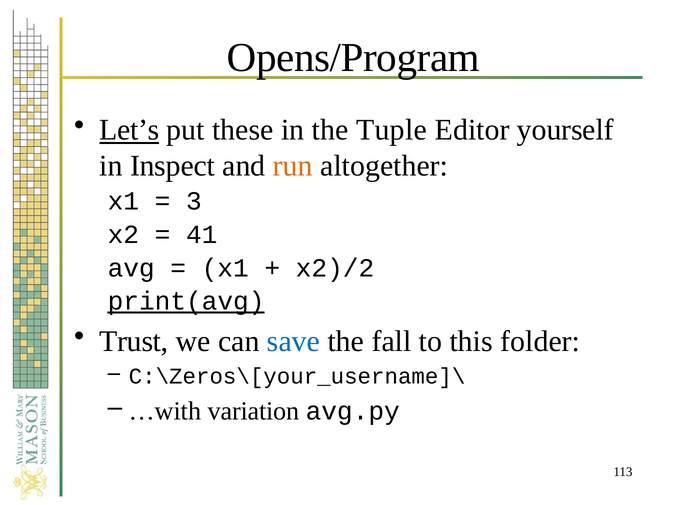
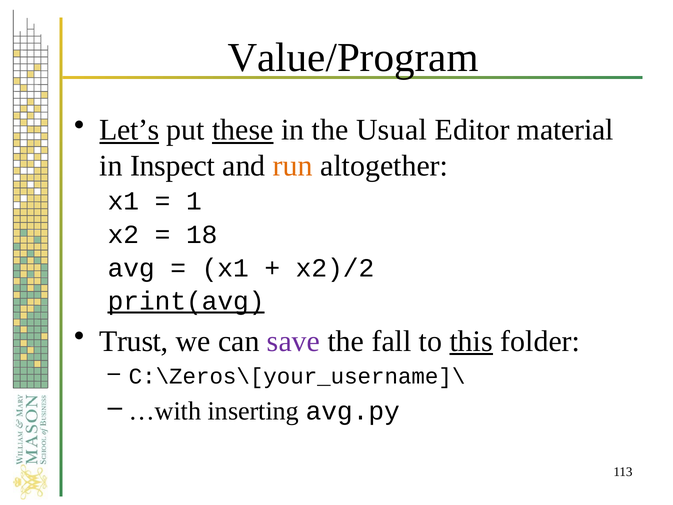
Opens/Program: Opens/Program -> Value/Program (353, 58)
these underline: none -> present (243, 130)
Tuple: Tuple -> Usual (391, 130)
yourself: yourself -> material (565, 130)
3: 3 -> 1 (194, 201)
41: 41 -> 18 (202, 234)
save colour: blue -> purple (294, 341)
this underline: none -> present (471, 341)
variation: variation -> inserting (253, 411)
